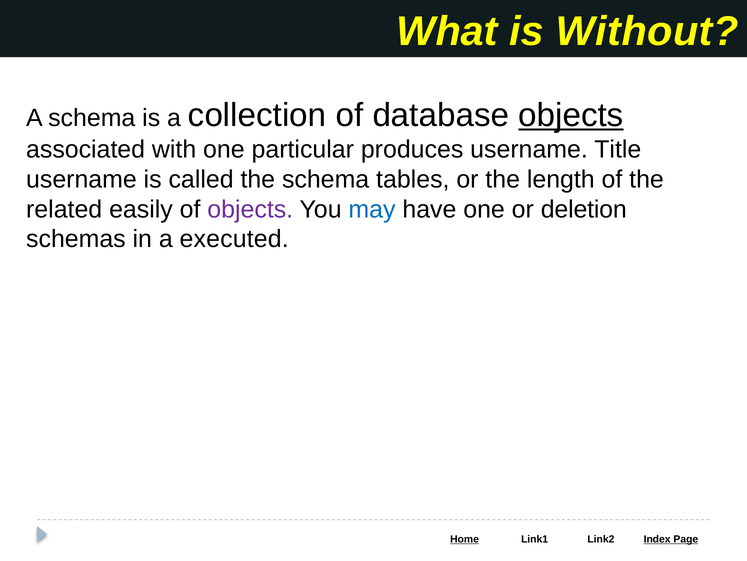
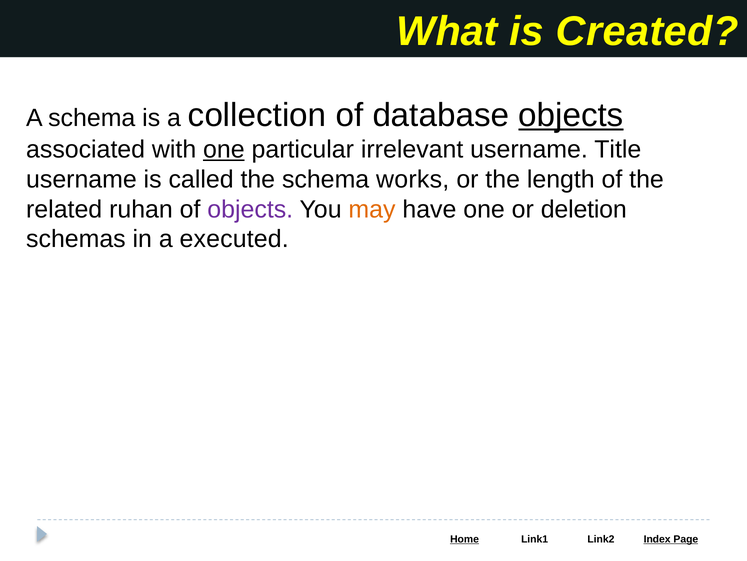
Without: Without -> Created (647, 31)
one underline: none -> present (224, 149)
produces: produces -> irrelevant (412, 149)
tables: tables -> works (413, 179)
easily: easily -> ruhan (141, 209)
may colour: blue -> orange (372, 209)
